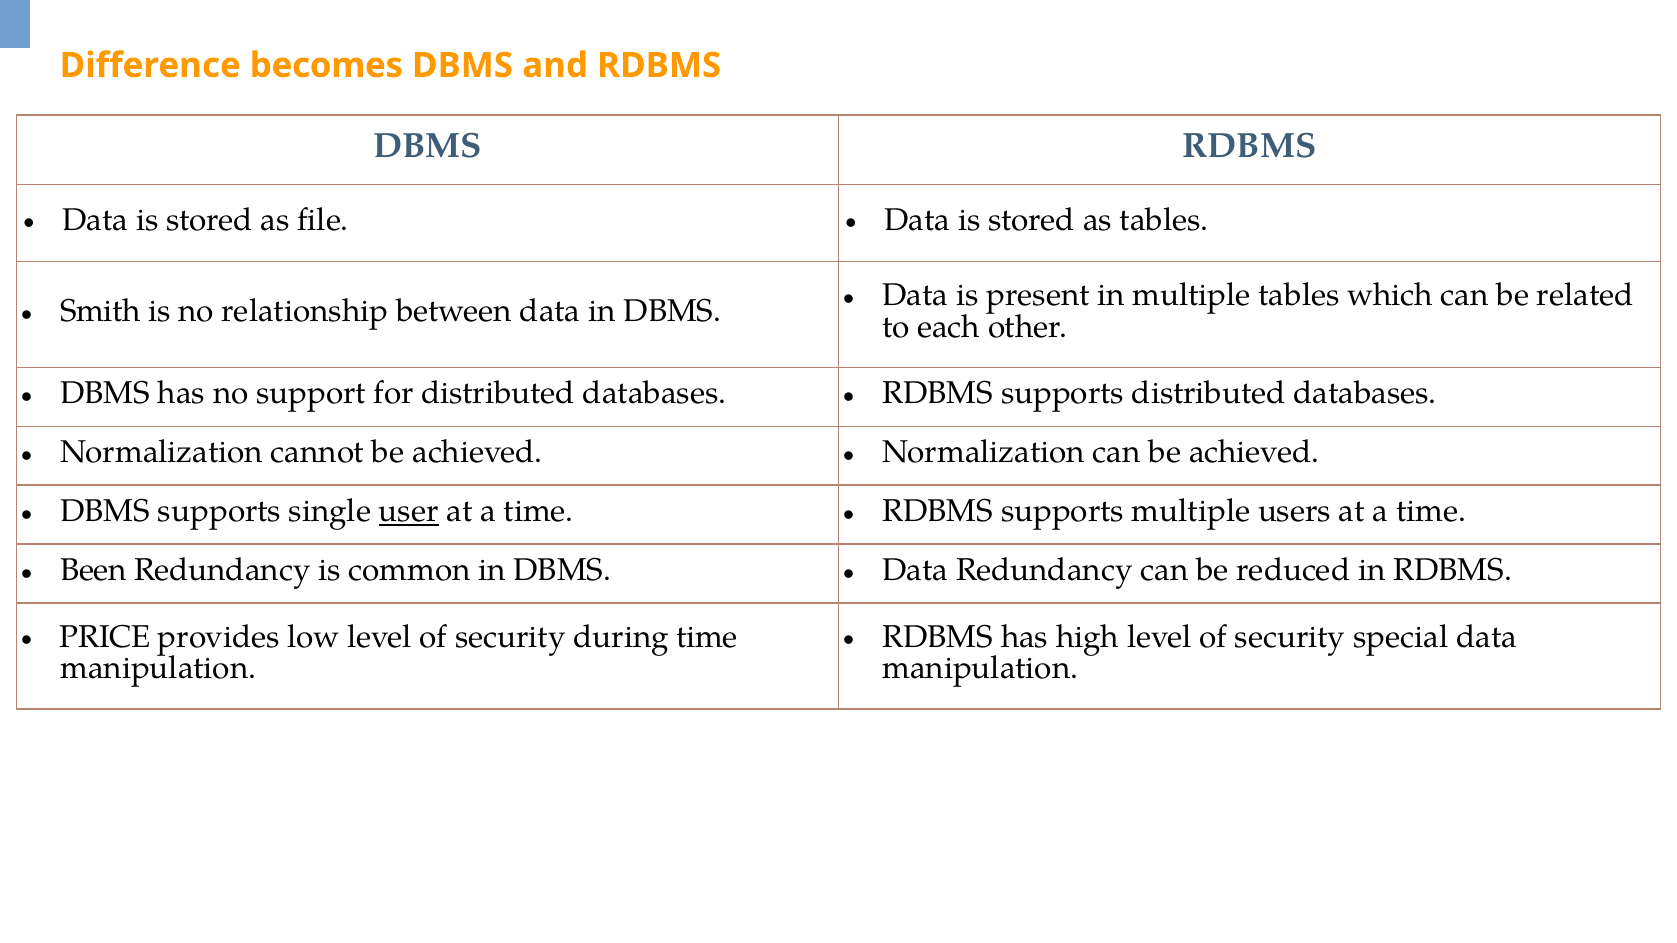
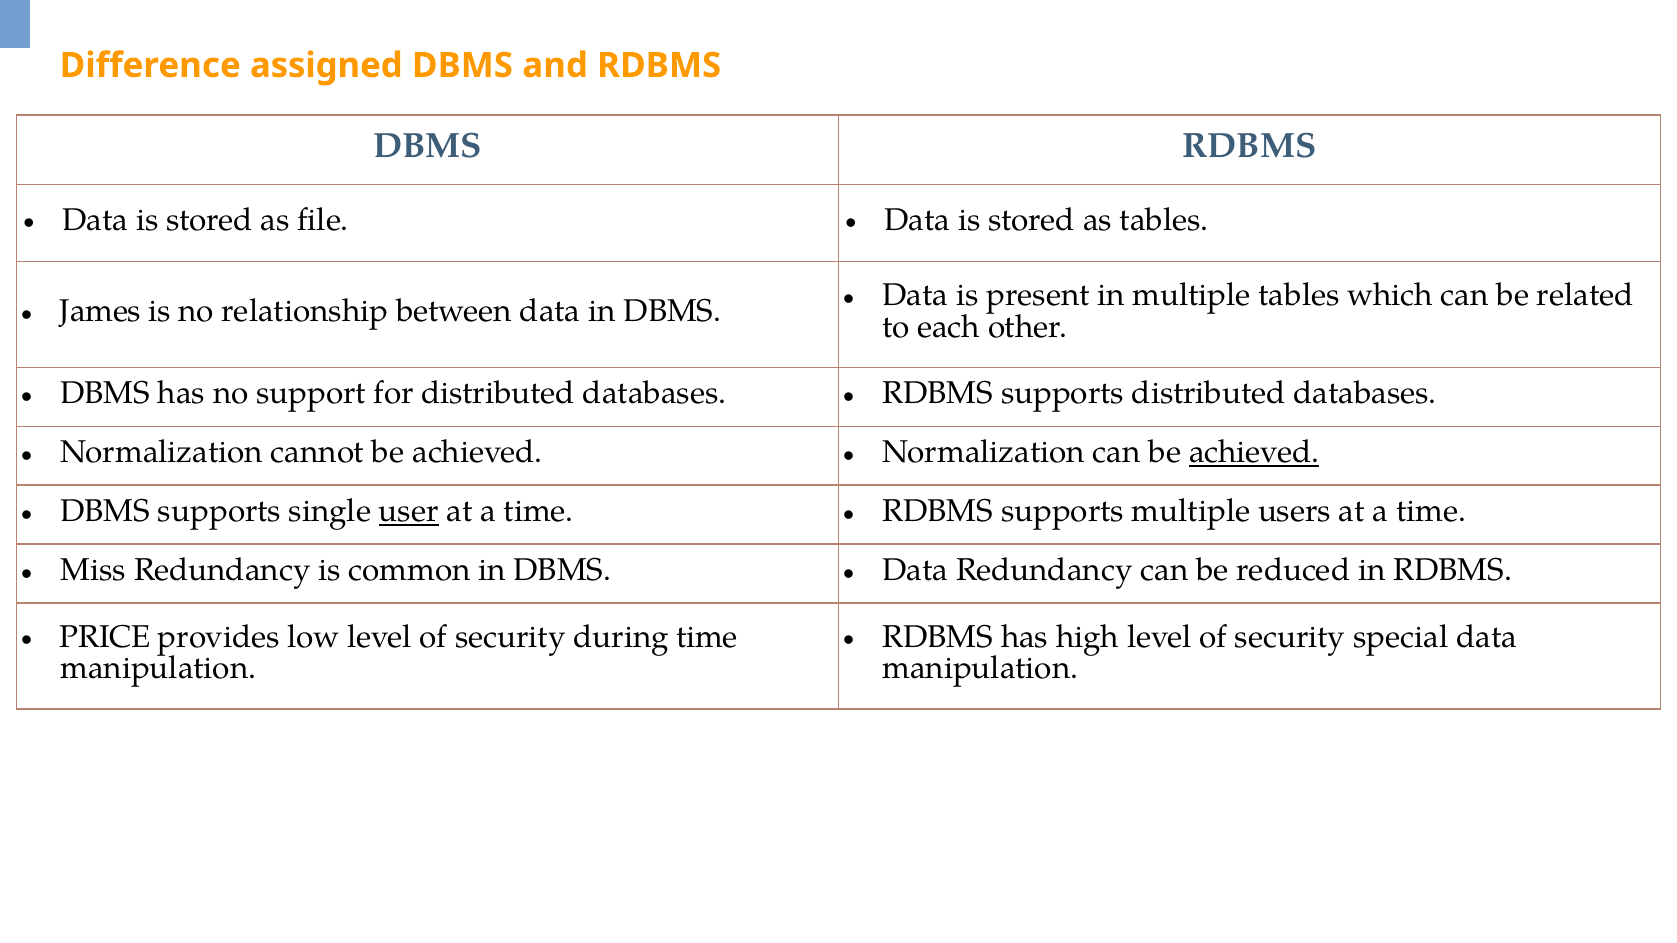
becomes: becomes -> assigned (326, 65)
Smith: Smith -> James (101, 311)
achieved underline: none -> present (1254, 453)
Been: Been -> Miss (93, 570)
